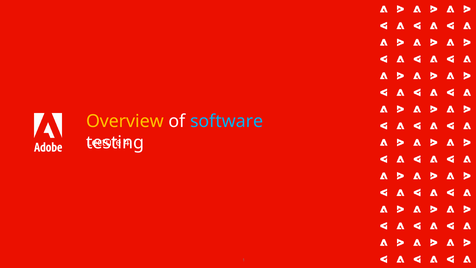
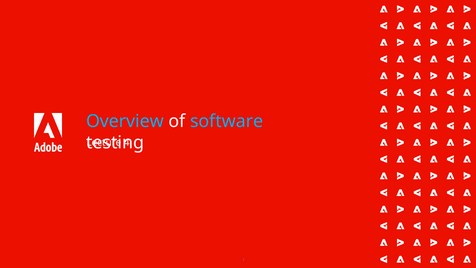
Overview colour: yellow -> light blue (125, 121)
